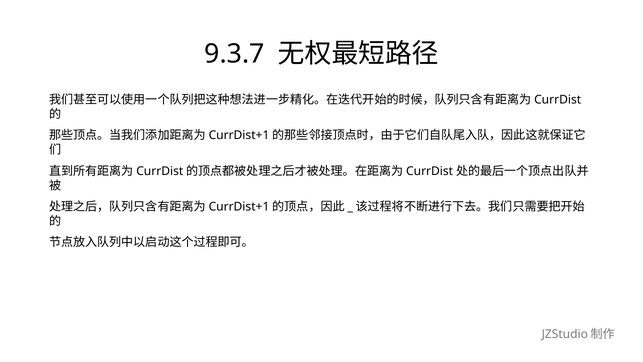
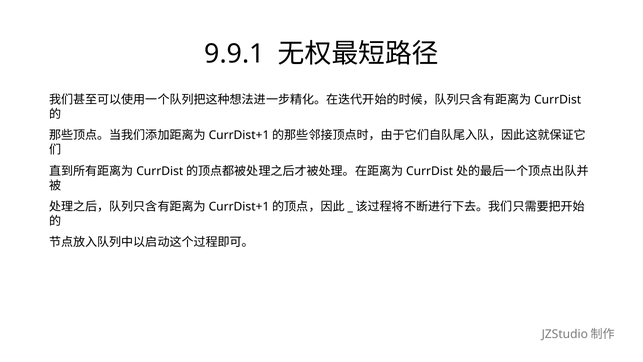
9.3.7: 9.3.7 -> 9.9.1 (234, 54)
